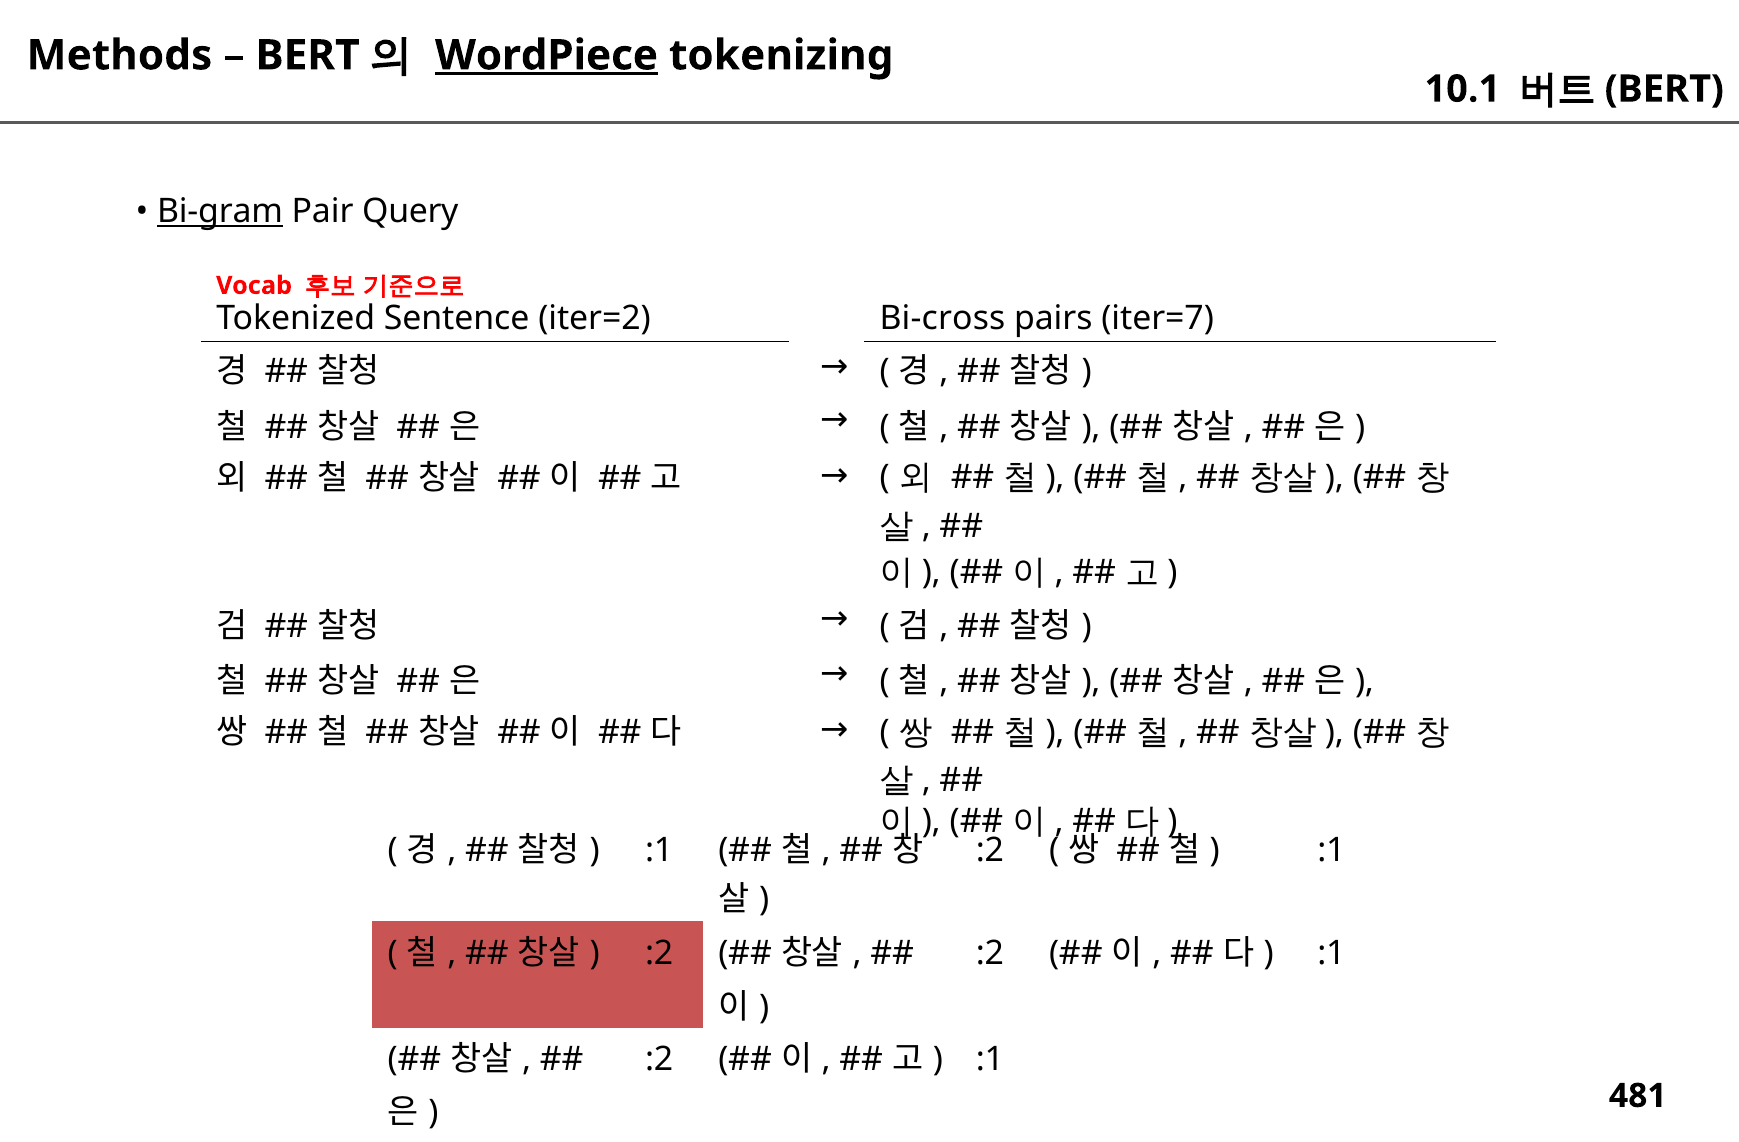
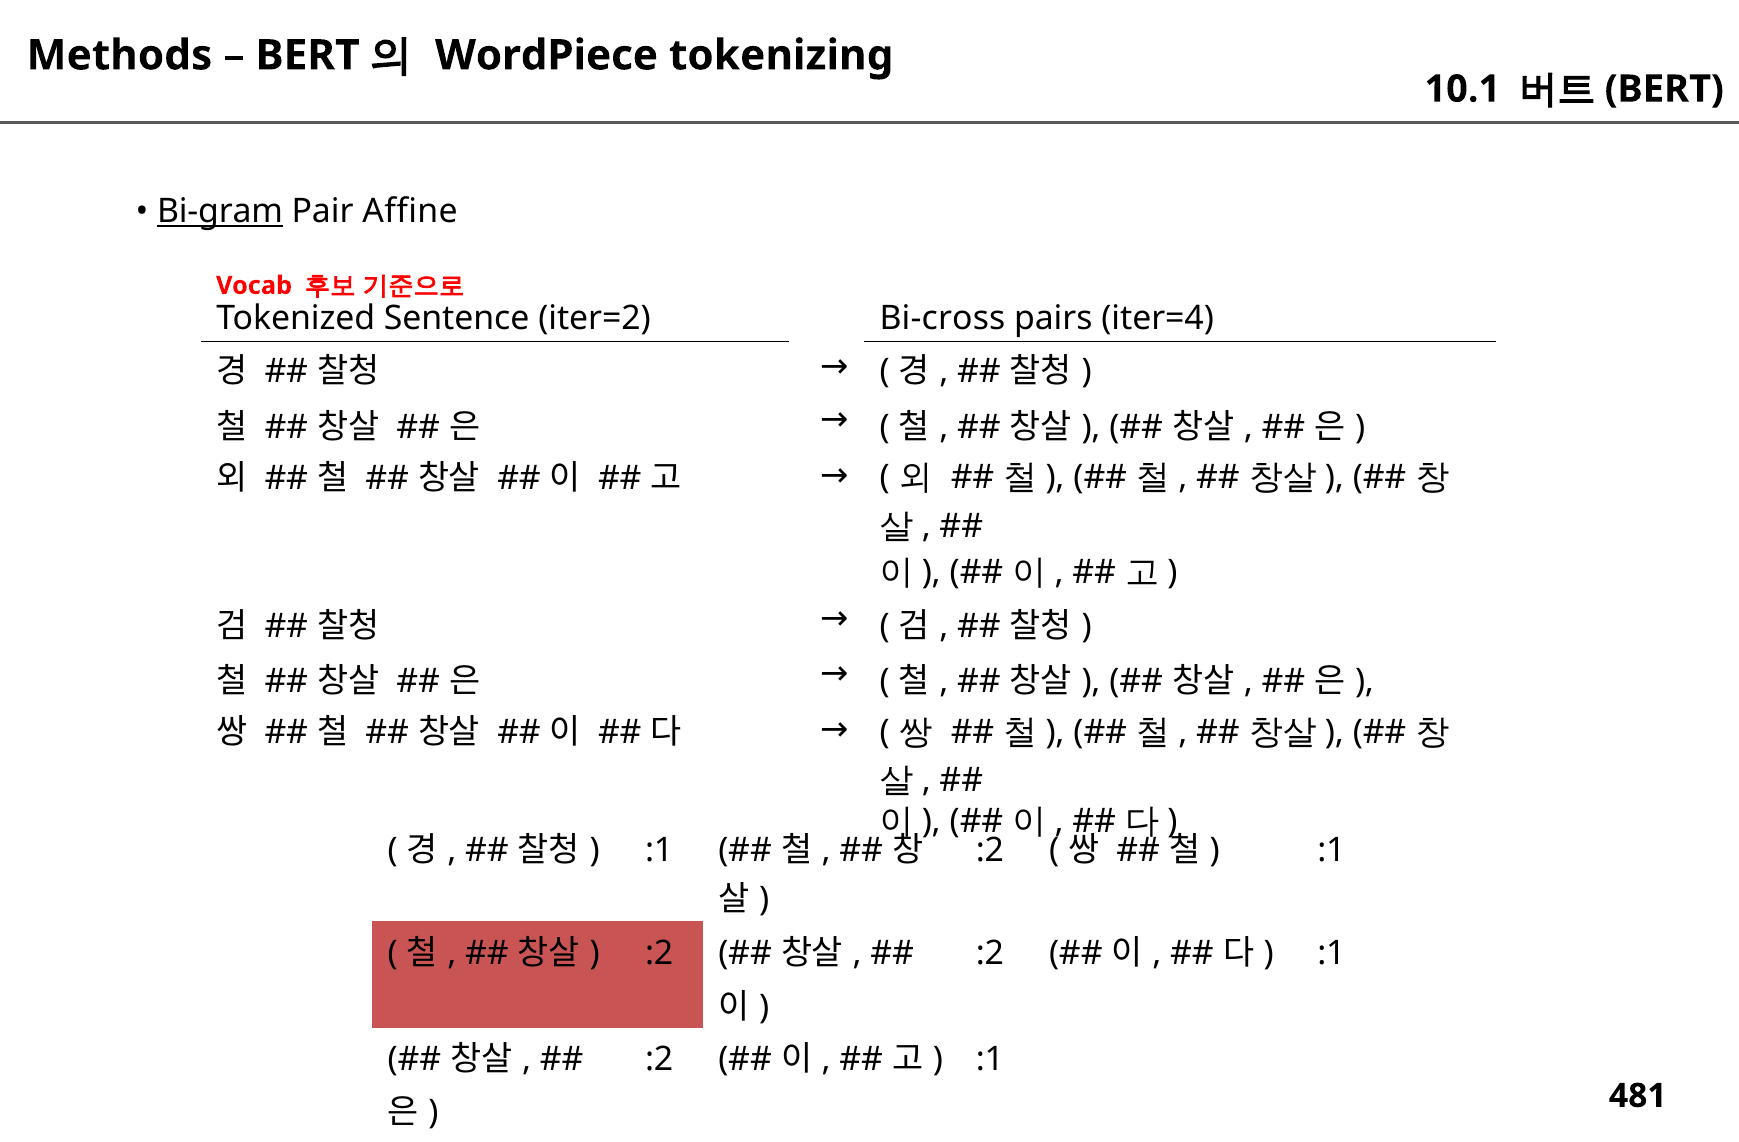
WordPiece underline: present -> none (546, 55)
Query: Query -> Affine (410, 211)
iter=7: iter=7 -> iter=4 (1158, 318)
